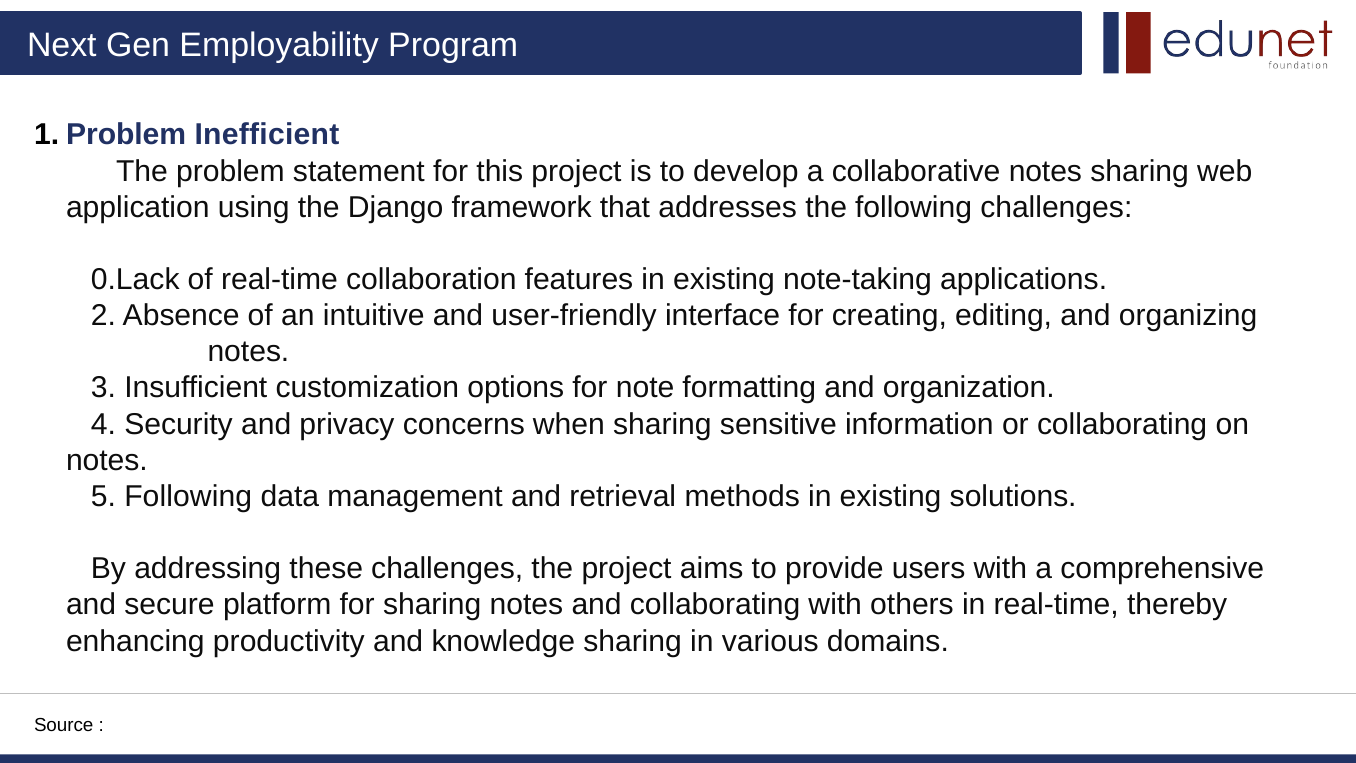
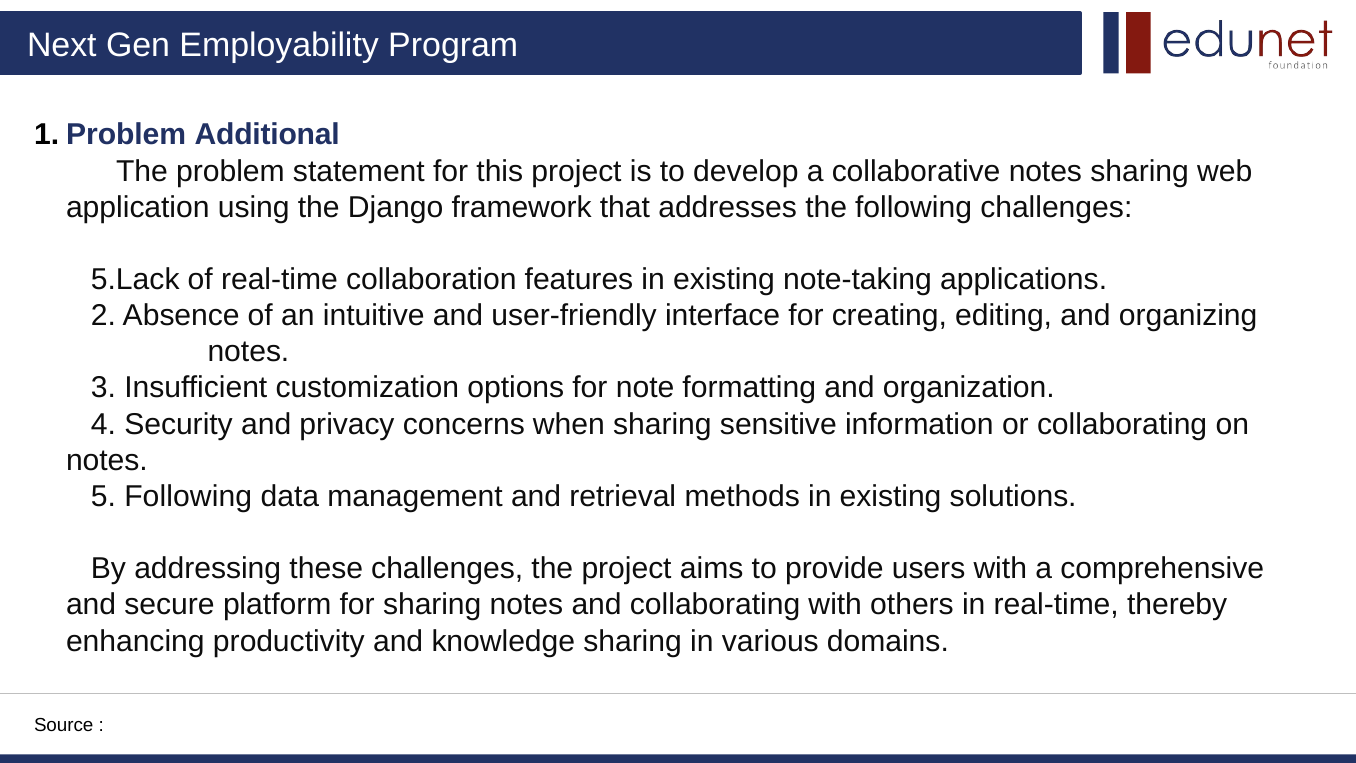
Inefficient: Inefficient -> Additional (267, 135)
0.Lack: 0.Lack -> 5.Lack (135, 279)
